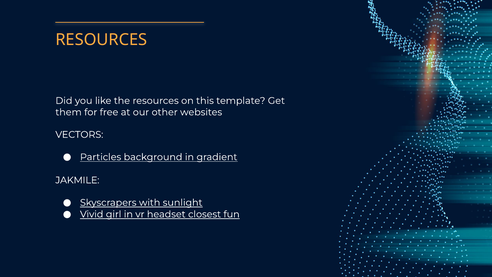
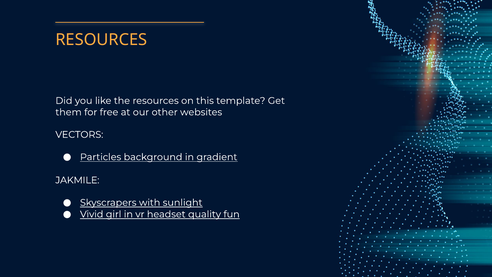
closest: closest -> quality (205, 214)
